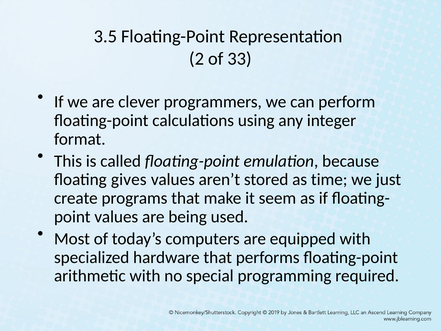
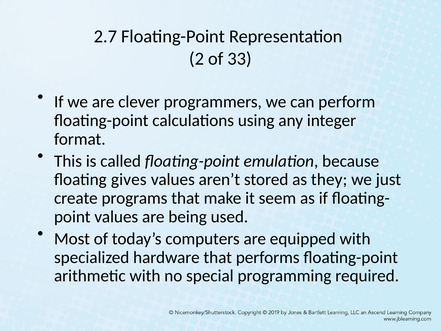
3.5: 3.5 -> 2.7 (105, 37)
time: time -> they (329, 180)
